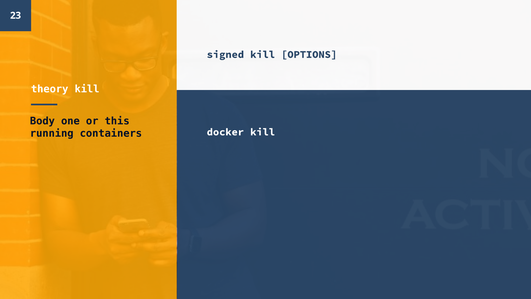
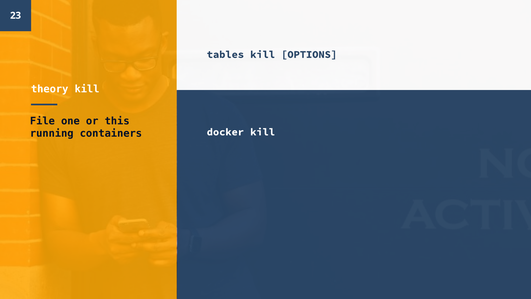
signed: signed -> tables (225, 54)
Body: Body -> File (42, 121)
